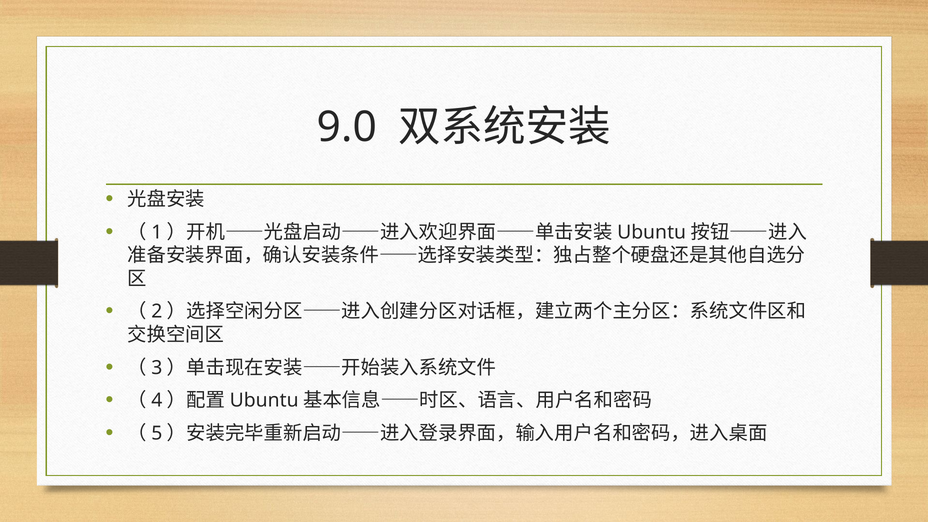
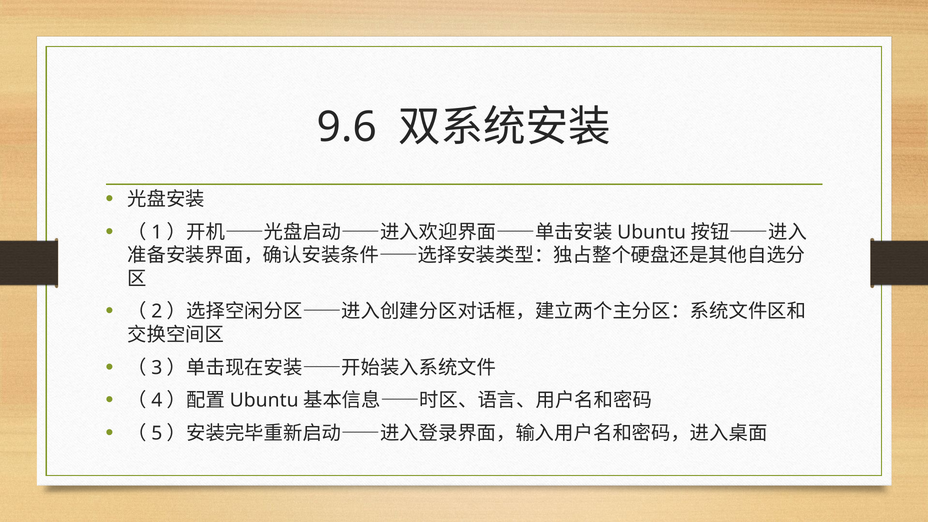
9.0: 9.0 -> 9.6 (347, 127)
